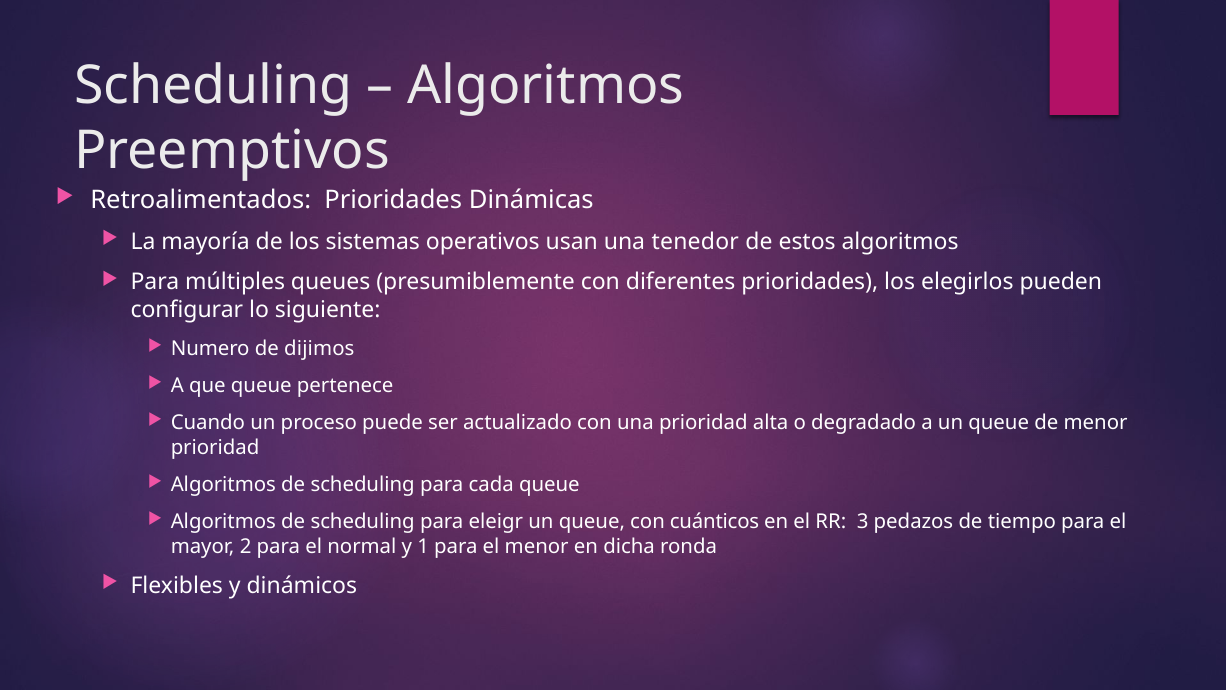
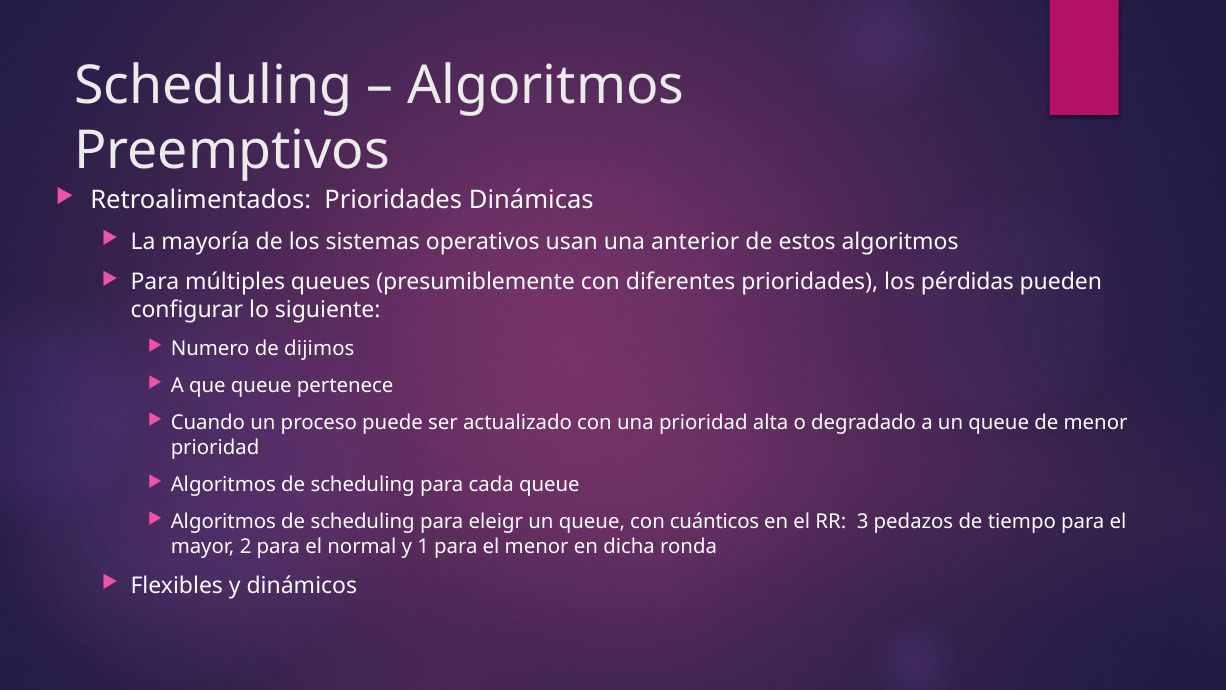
tenedor: tenedor -> anterior (695, 242)
elegirlos: elegirlos -> pérdidas (967, 282)
